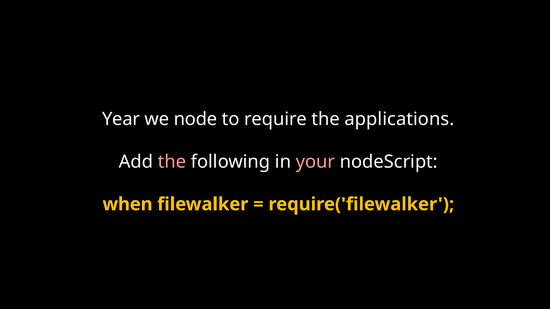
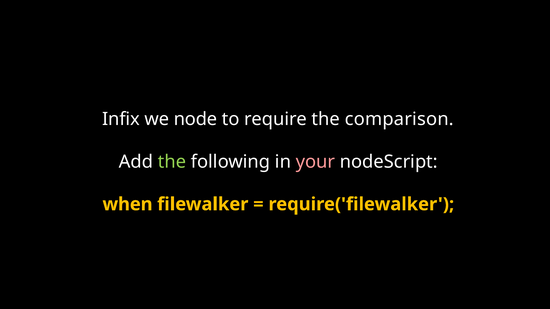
Year: Year -> Infix (121, 119)
applications: applications -> comparison (399, 119)
the colour: pink -> light green (172, 162)
